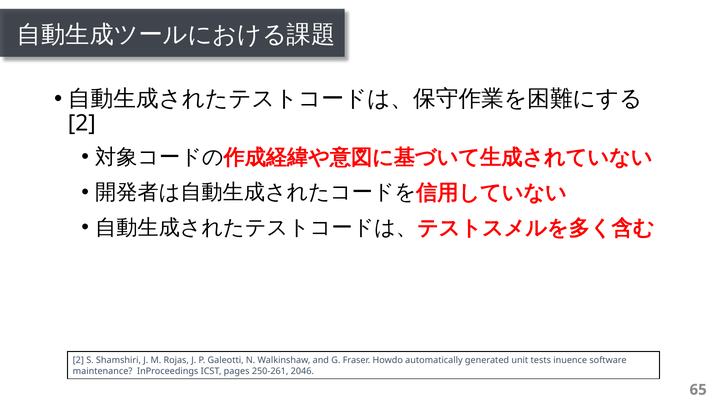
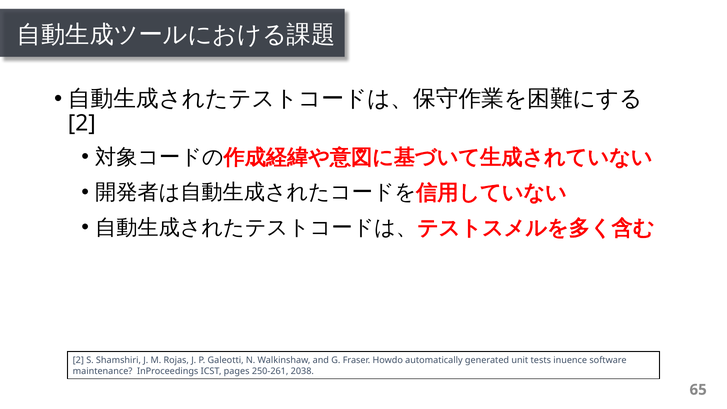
2046: 2046 -> 2038 (302, 371)
